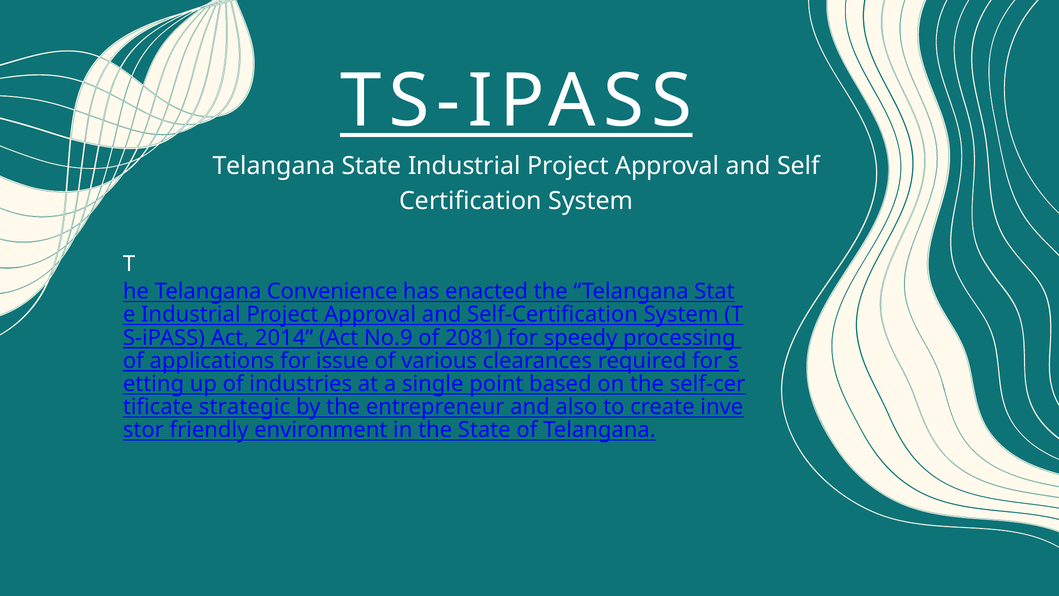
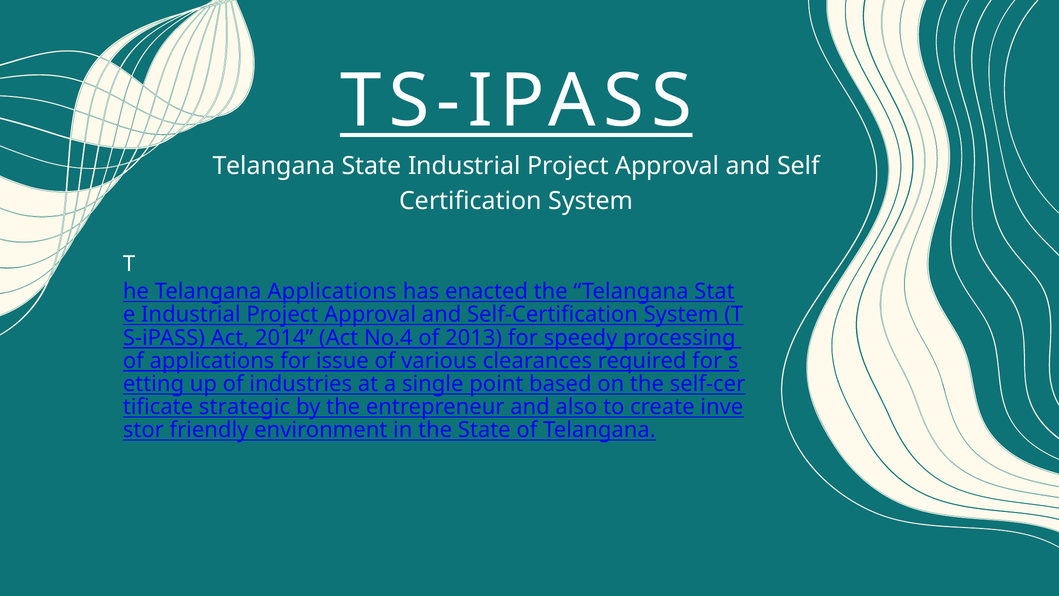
Telangana Convenience: Convenience -> Applications (332, 291)
No.9: No.9 -> No.4 (388, 338)
2081: 2081 -> 2013 (474, 338)
